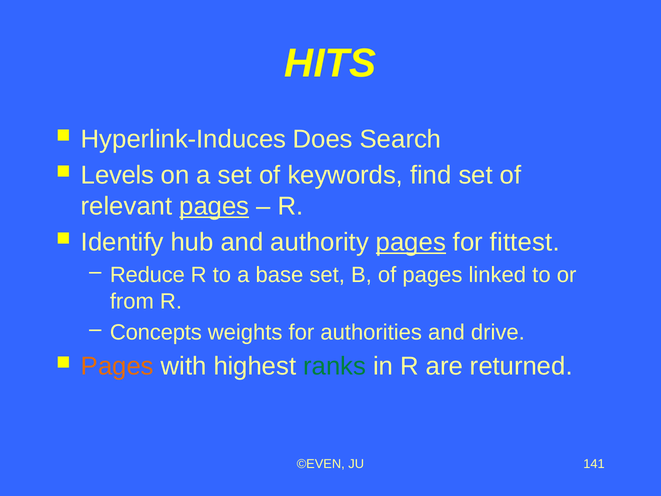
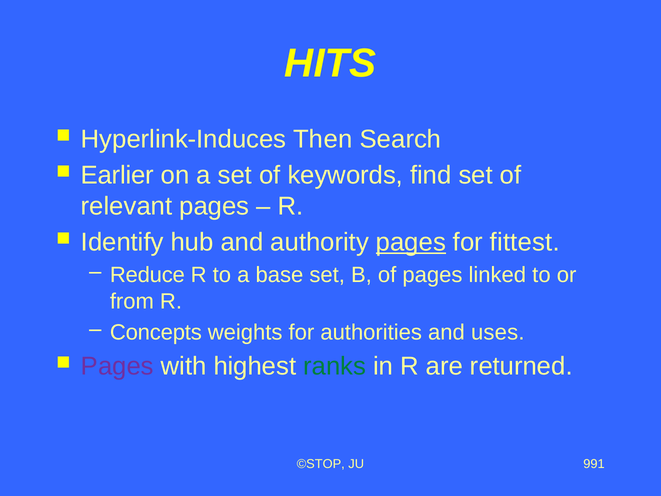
Does: Does -> Then (323, 139)
Levels: Levels -> Earlier (117, 175)
pages underline: present -> none (214, 206)
drive: drive -> uses (498, 332)
Pages colour: orange -> purple (117, 366)
©EVEN: ©EVEN -> ©STOP (321, 464)
141: 141 -> 991 (594, 464)
